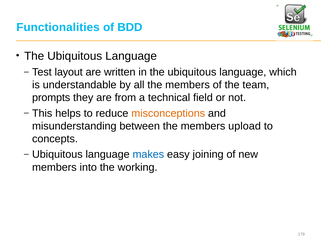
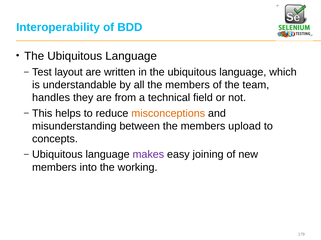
Functionalities: Functionalities -> Interoperability (58, 27)
prompts: prompts -> handles (51, 98)
makes colour: blue -> purple (148, 155)
